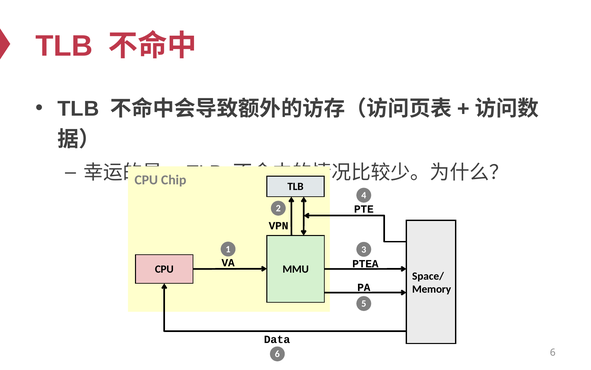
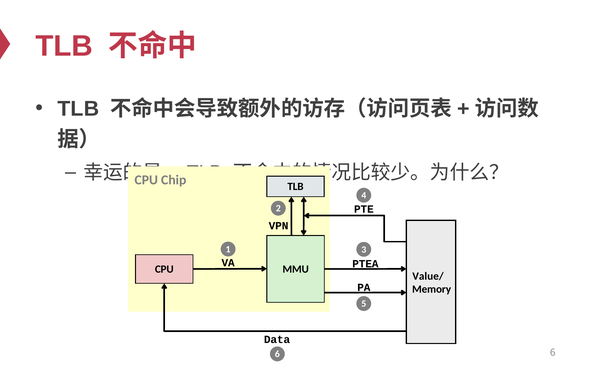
Space/: Space/ -> Value/ (428, 276)
